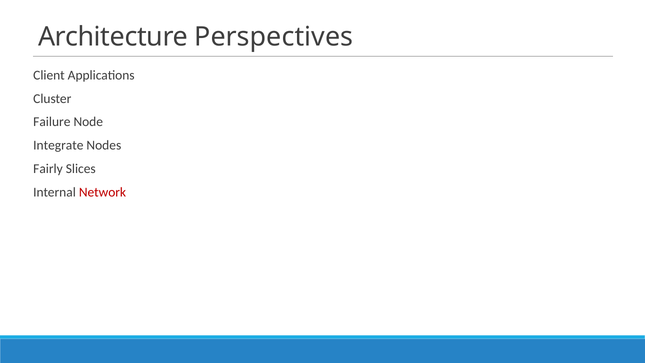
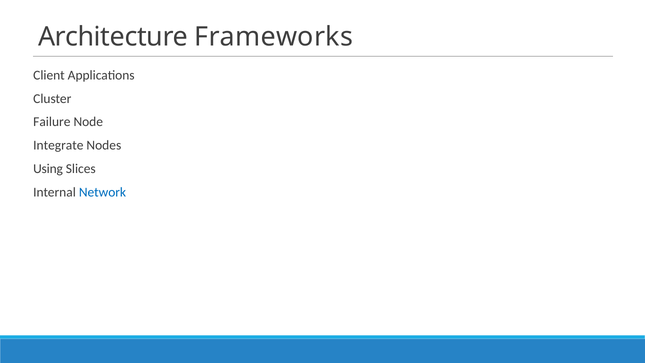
Perspectives: Perspectives -> Frameworks (274, 37)
Fairly: Fairly -> Using (48, 169)
Network colour: red -> blue (102, 192)
